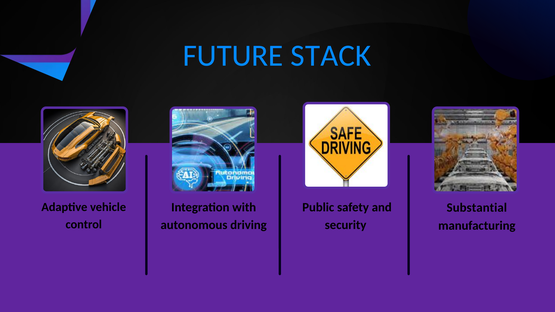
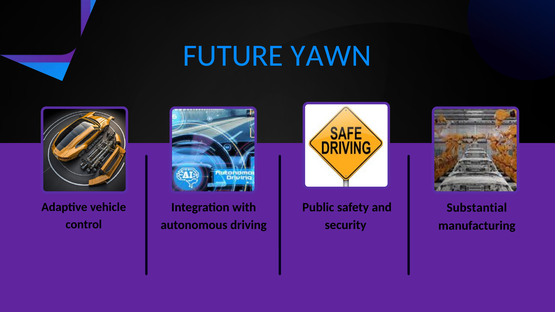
STACK: STACK -> YAWN (331, 56)
